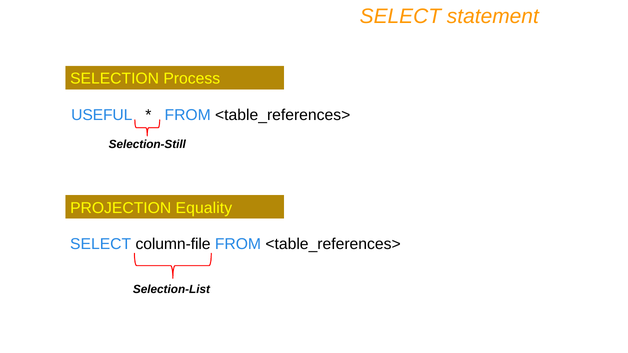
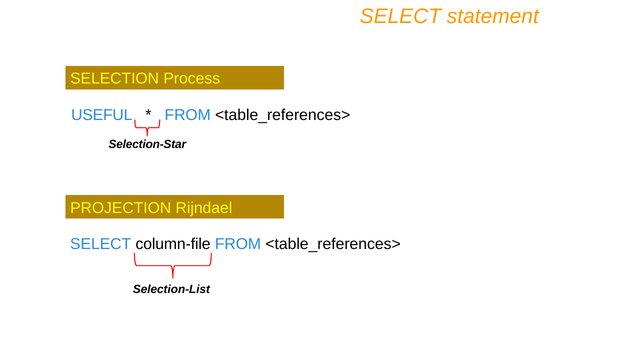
Selection-Still: Selection-Still -> Selection-Star (147, 144)
Equality: Equality -> Rijndael (204, 208)
